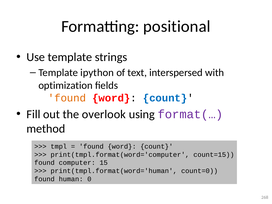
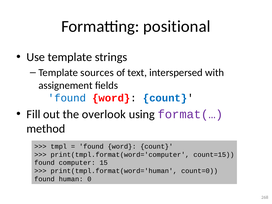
ipython: ipython -> sources (97, 73)
optimization: optimization -> assignement (66, 85)
found colour: orange -> blue (67, 98)
